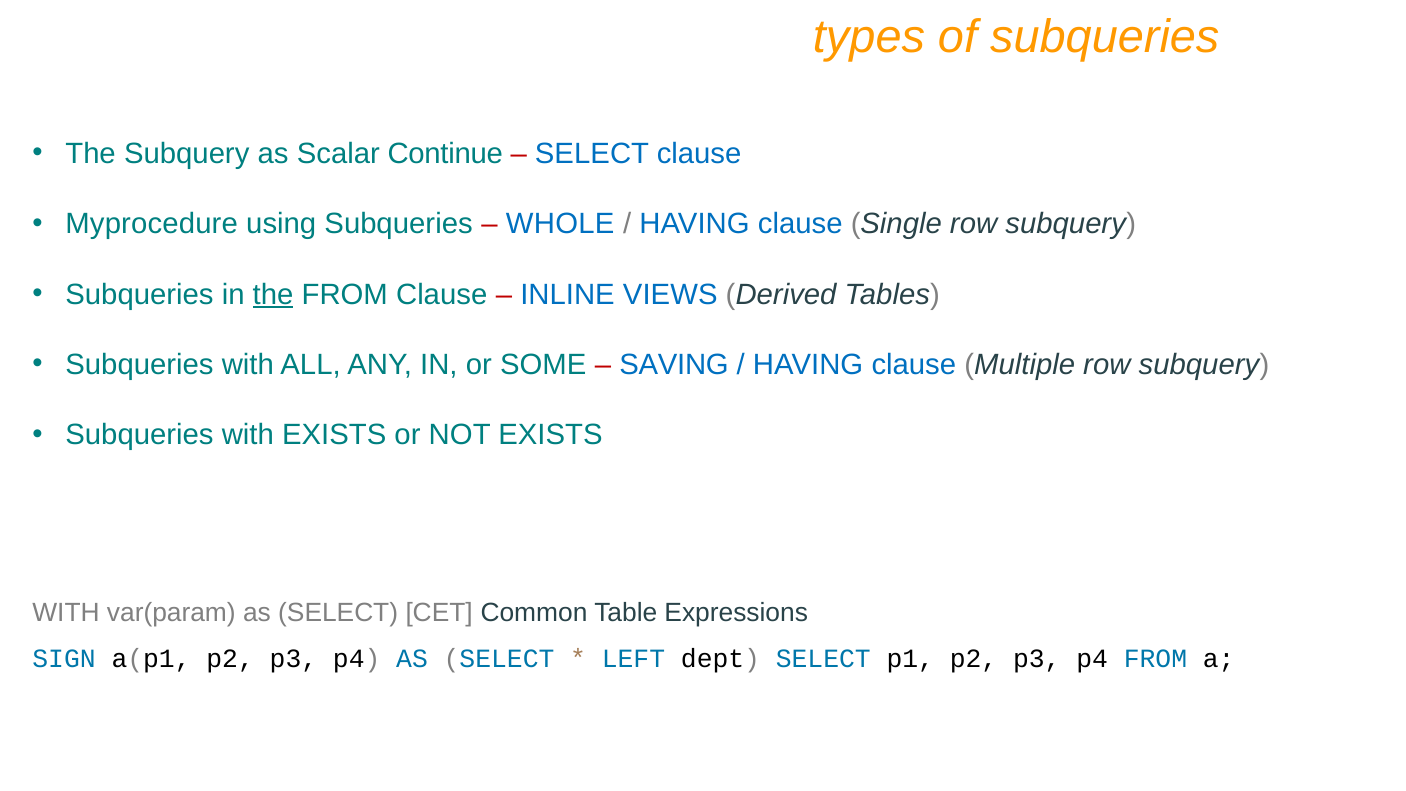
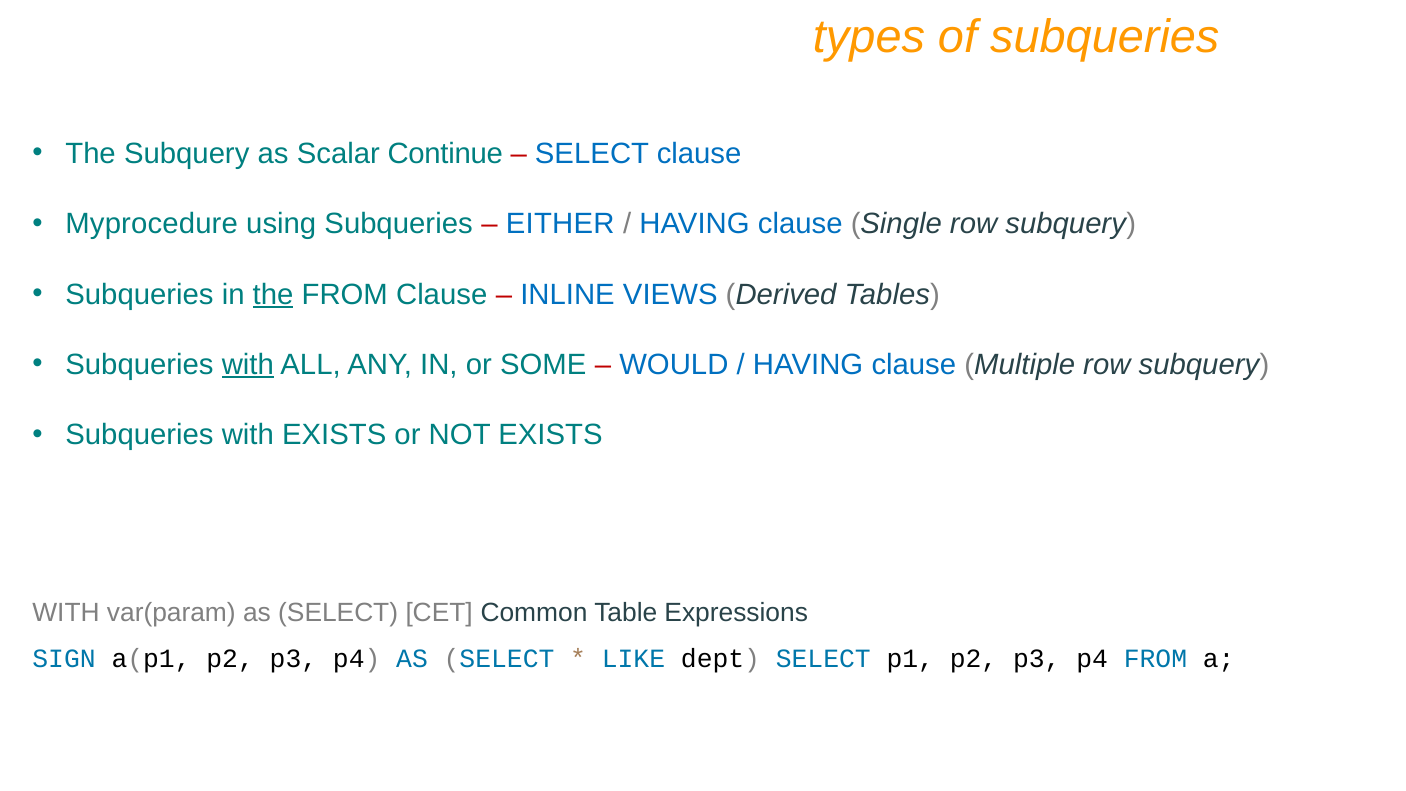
WHOLE: WHOLE -> EITHER (560, 224)
with underline: none -> present (248, 365)
SAVING: SAVING -> WOULD (674, 365)
LEFT: LEFT -> LIKE (633, 659)
